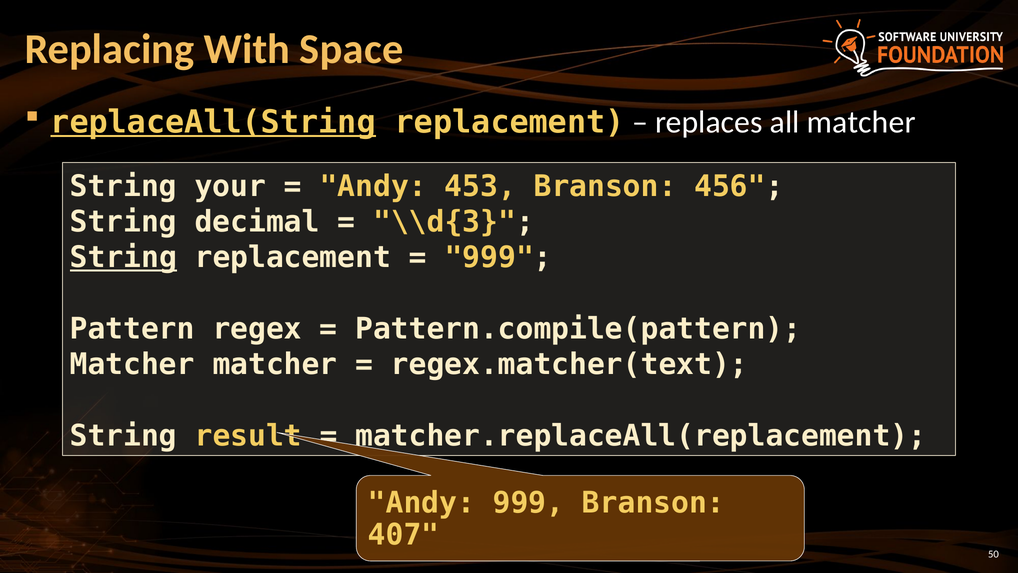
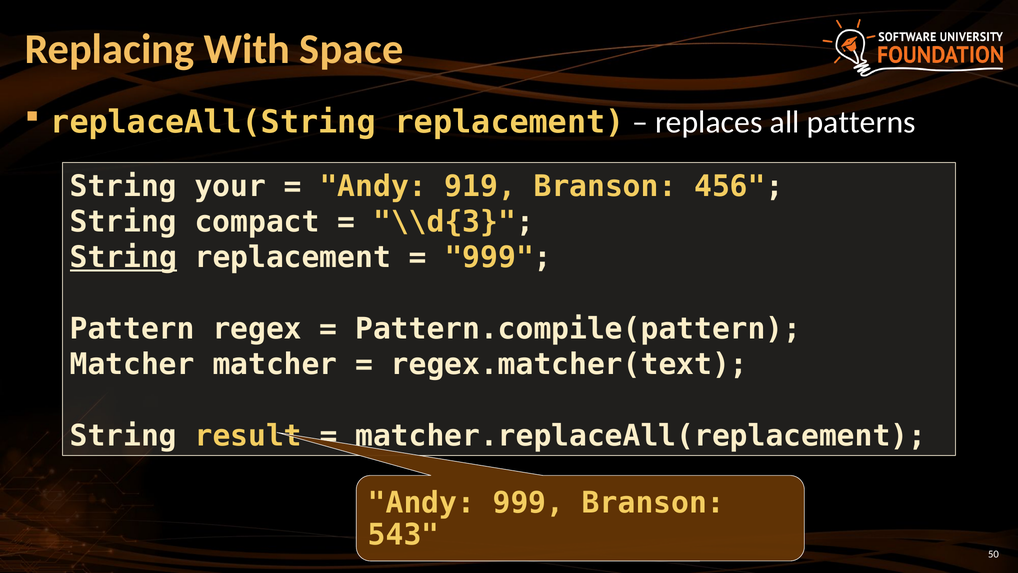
replaceAll(String underline: present -> none (213, 122)
all matcher: matcher -> patterns (861, 122)
453: 453 -> 919 (480, 186)
decimal: decimal -> compact (257, 222)
407: 407 -> 543 (404, 535)
